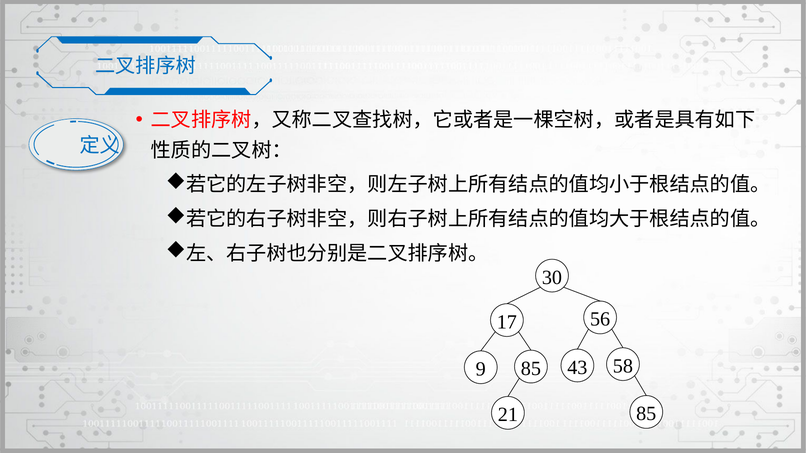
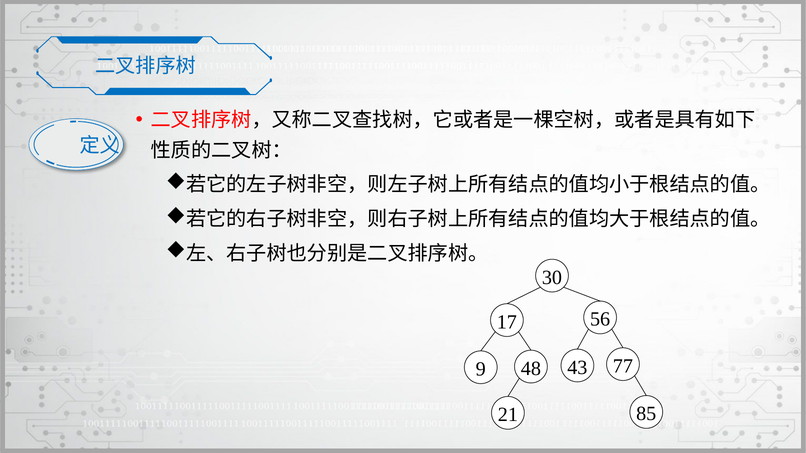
58: 58 -> 77 (623, 366)
9 85: 85 -> 48 (531, 369)
